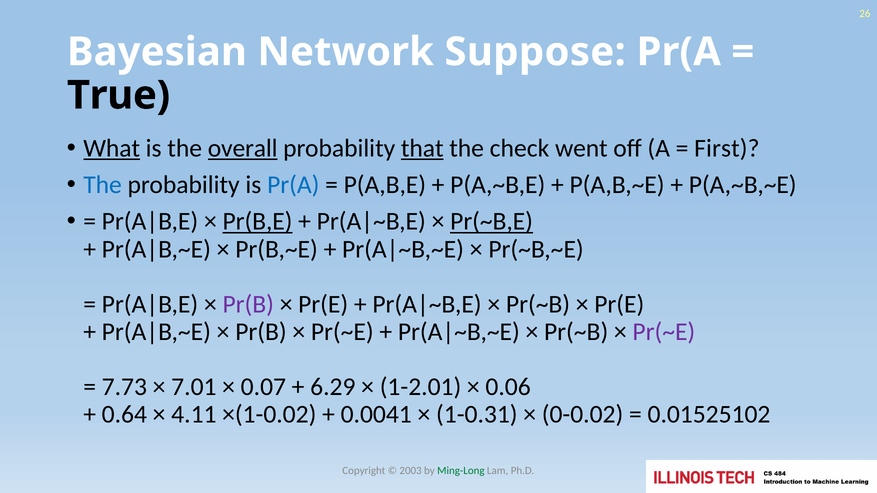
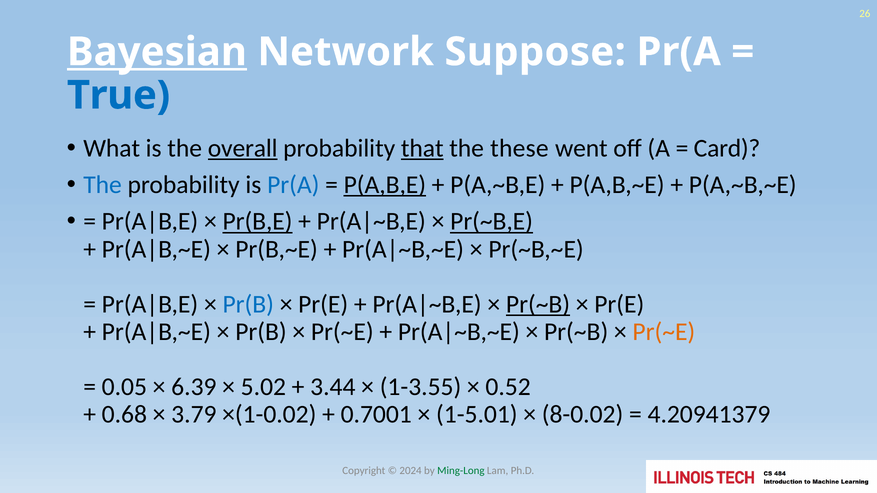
Bayesian underline: none -> present (157, 52)
True colour: black -> blue (119, 95)
What underline: present -> none (112, 148)
check: check -> these (519, 148)
First: First -> Card (727, 148)
P(A,B,E underline: none -> present (385, 185)
Pr(B colour: purple -> blue (248, 304)
Pr(~B underline: none -> present (538, 304)
Pr(~E colour: purple -> orange (664, 332)
7.73: 7.73 -> 0.05 (124, 387)
7.01: 7.01 -> 6.39 (194, 387)
0.07: 0.07 -> 5.02 (263, 387)
6.29: 6.29 -> 3.44 (333, 387)
1-2.01: 1-2.01 -> 1-3.55 (421, 387)
0.06: 0.06 -> 0.52 (508, 387)
0.64: 0.64 -> 0.68 (124, 415)
4.11: 4.11 -> 3.79 (194, 415)
0.0041: 0.0041 -> 0.7001 (376, 415)
1-0.31: 1-0.31 -> 1-5.01 (477, 415)
0-0.02: 0-0.02 -> 8-0.02 (583, 415)
0.01525102: 0.01525102 -> 4.20941379 (709, 415)
2003: 2003 -> 2024 (411, 471)
